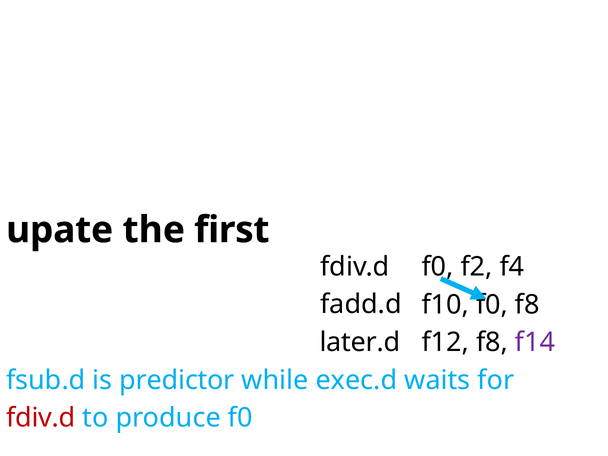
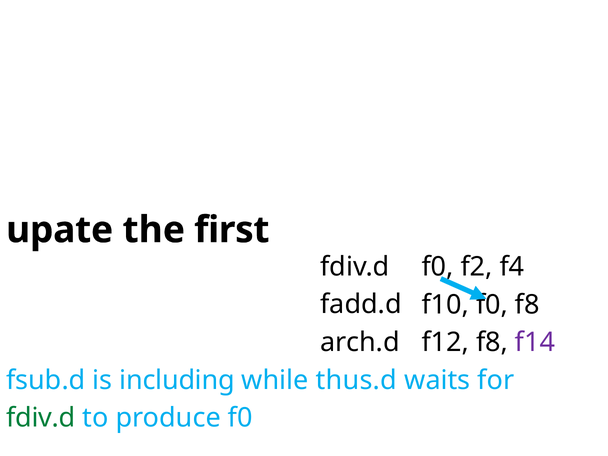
later.d: later.d -> arch.d (360, 342)
predictor: predictor -> including (177, 380)
exec.d: exec.d -> thus.d (356, 380)
fdiv.d colour: red -> green (41, 418)
